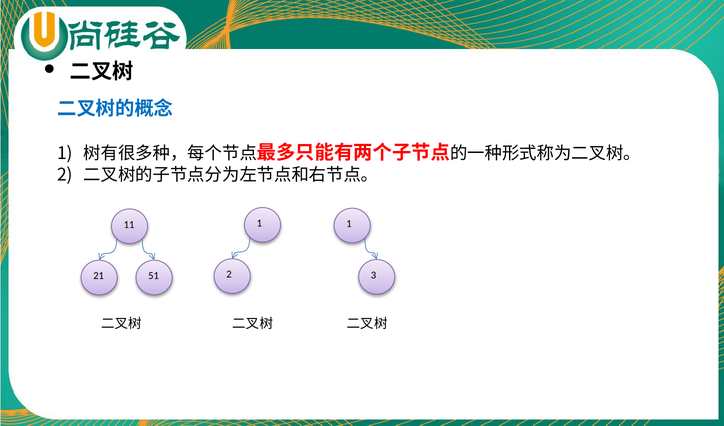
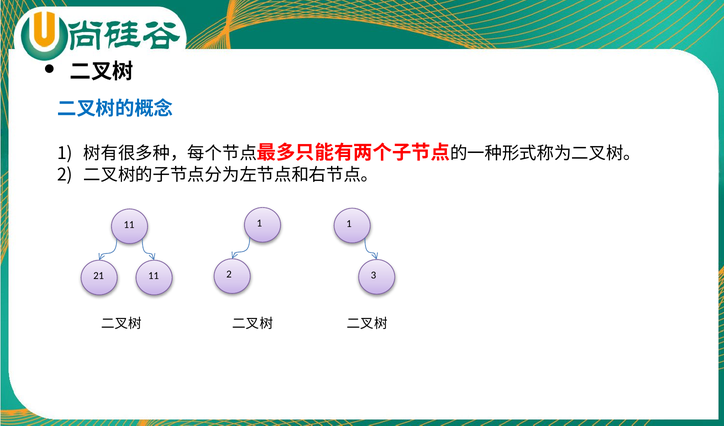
21 51: 51 -> 11 (154, 276)
